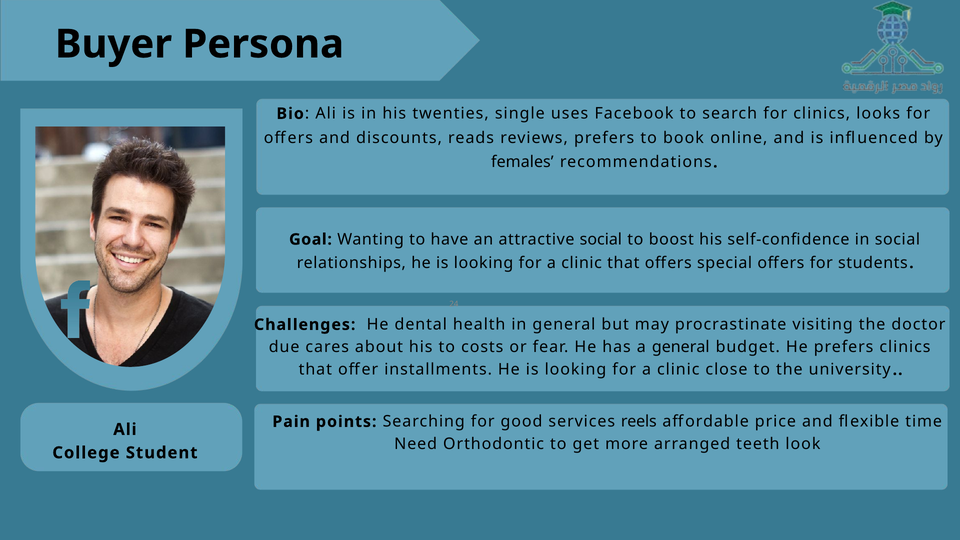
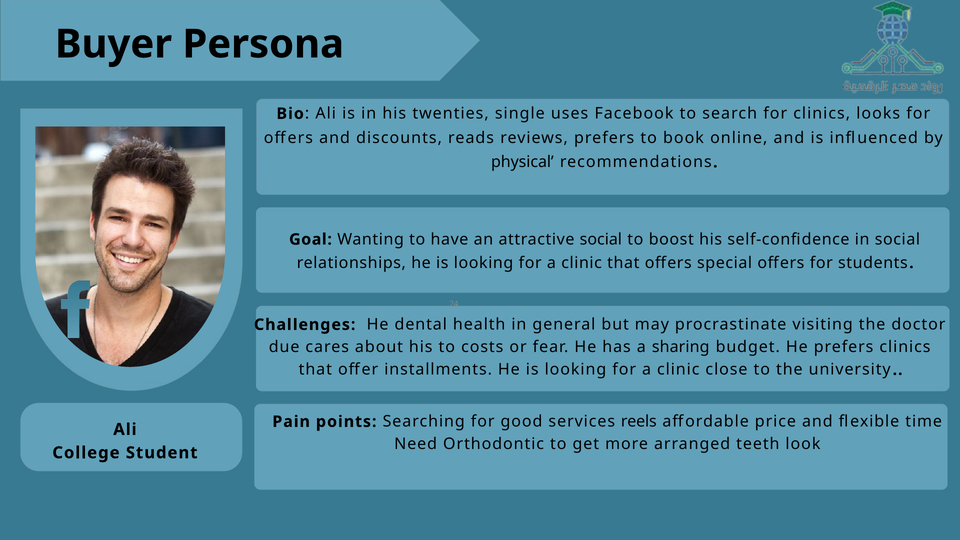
females: females -> physical (522, 162)
a general: general -> sharing (681, 347)
